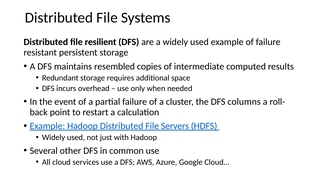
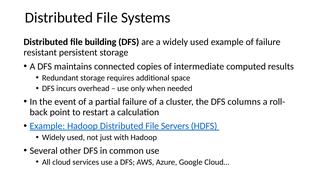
resilient: resilient -> building (101, 42)
resembled: resembled -> connected (114, 67)
